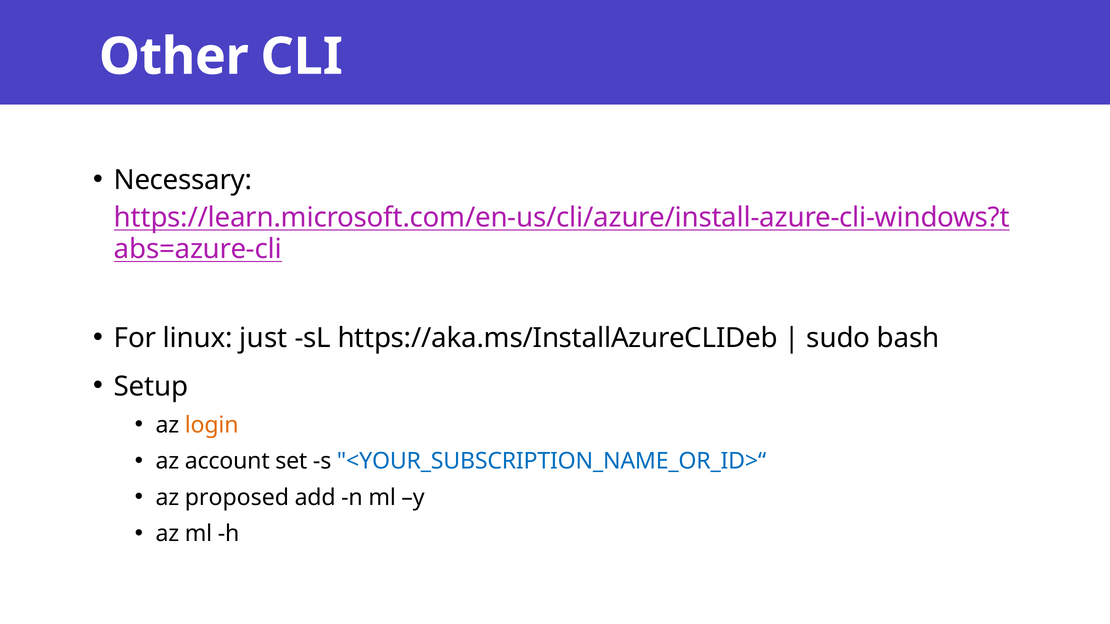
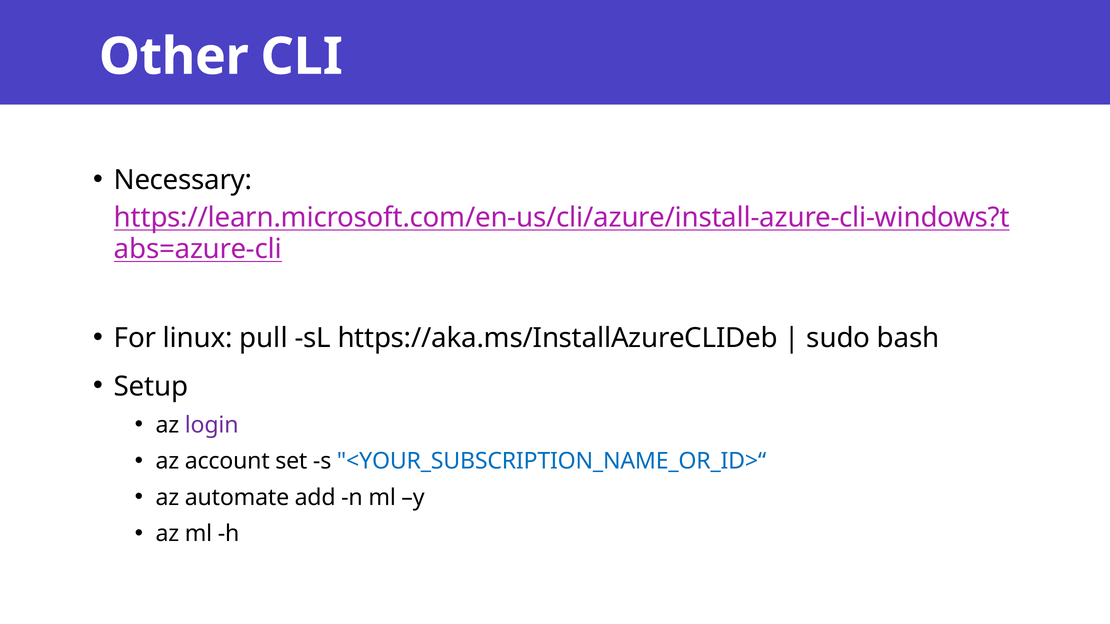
just: just -> pull (264, 338)
login colour: orange -> purple (212, 425)
proposed: proposed -> automate (237, 498)
